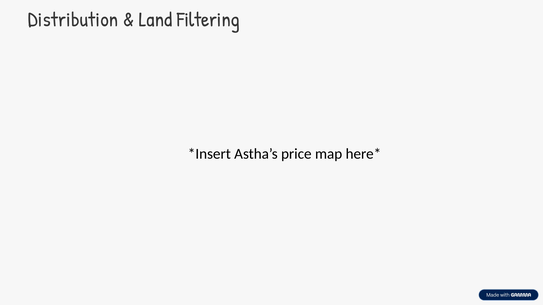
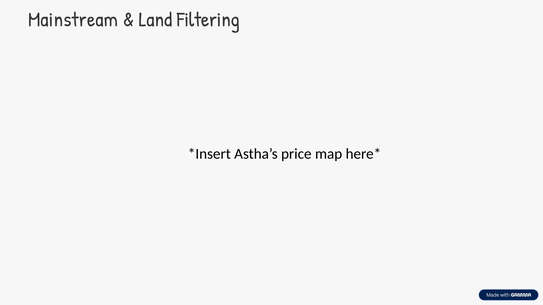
Distribution: Distribution -> Mainstream (73, 20)
